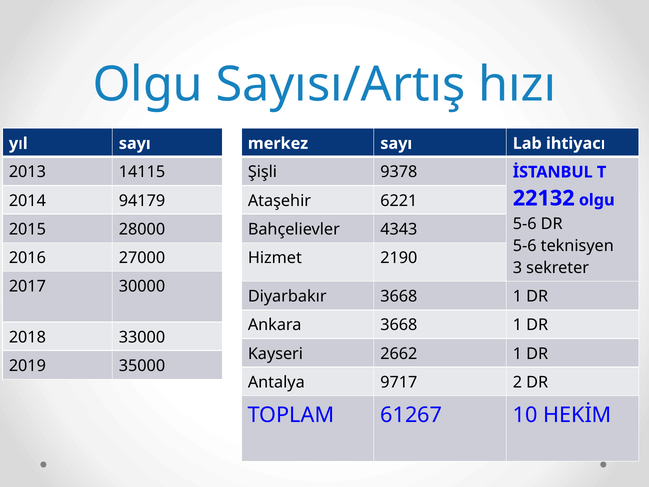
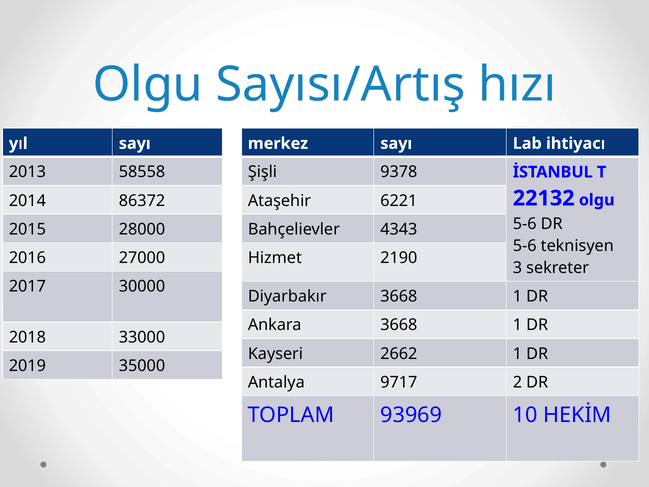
14115: 14115 -> 58558 (142, 172)
94179: 94179 -> 86372 (142, 201)
61267: 61267 -> 93969 (411, 415)
